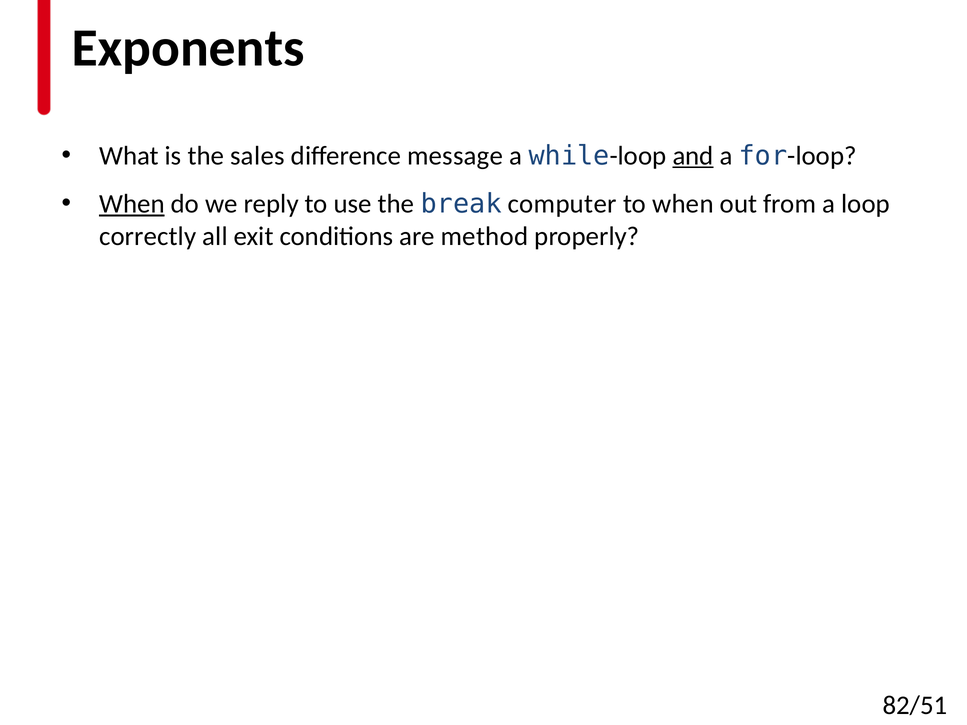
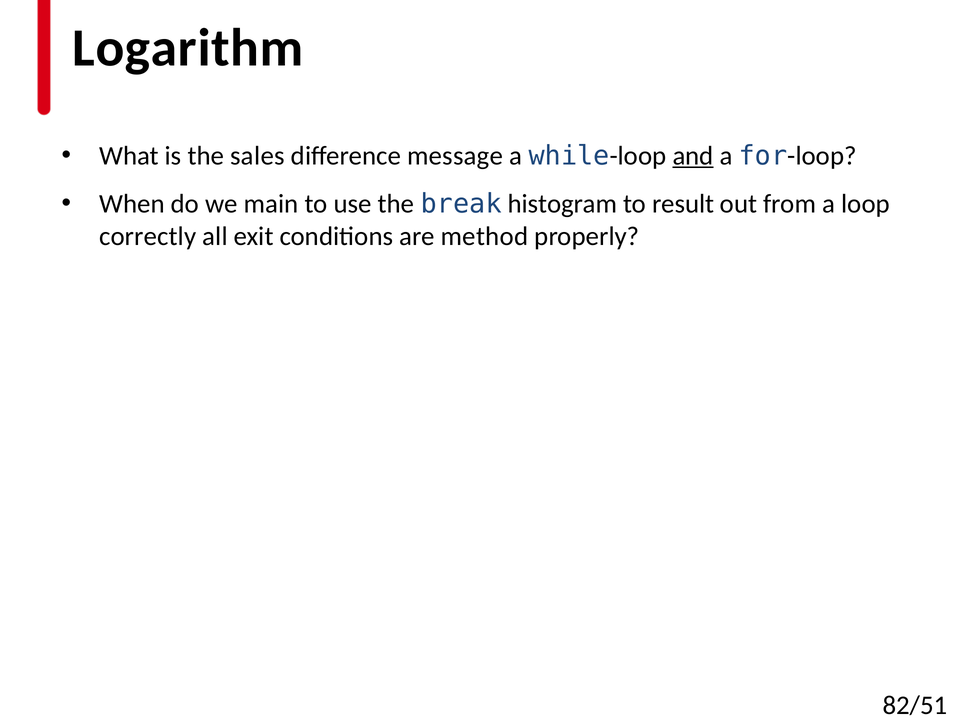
Exponents: Exponents -> Logarithm (188, 48)
When underline: present -> none (132, 204)
reply: reply -> main (271, 204)
computer: computer -> histogram (562, 204)
to when: when -> result (683, 204)
